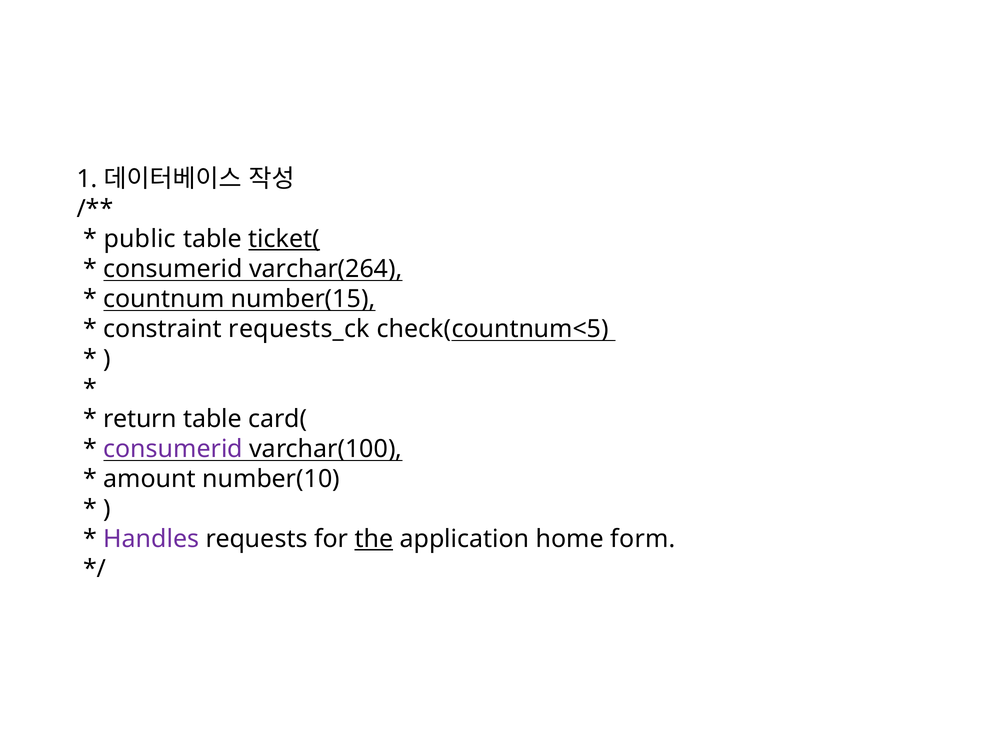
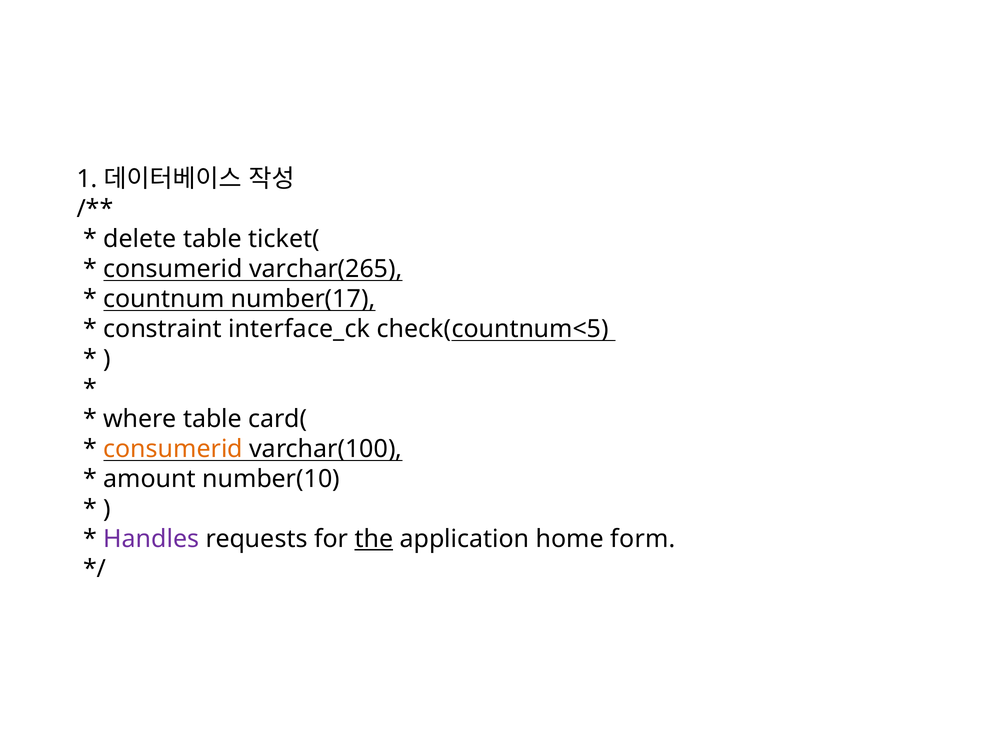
public: public -> delete (140, 239)
ticket( underline: present -> none (284, 239)
varchar(264: varchar(264 -> varchar(265 (326, 269)
number(15: number(15 -> number(17 (303, 299)
requests_ck: requests_ck -> interface_ck (299, 329)
return: return -> where (140, 419)
consumerid colour: purple -> orange (173, 449)
